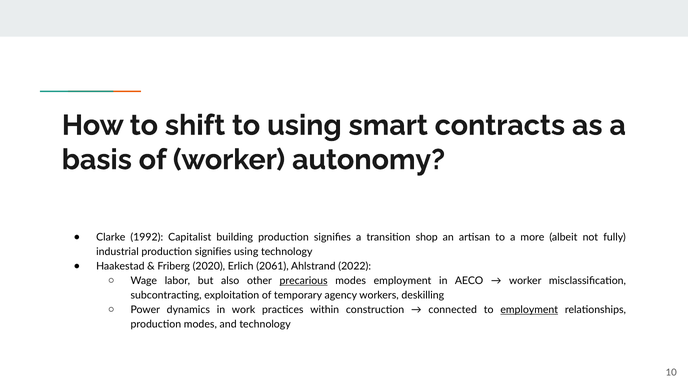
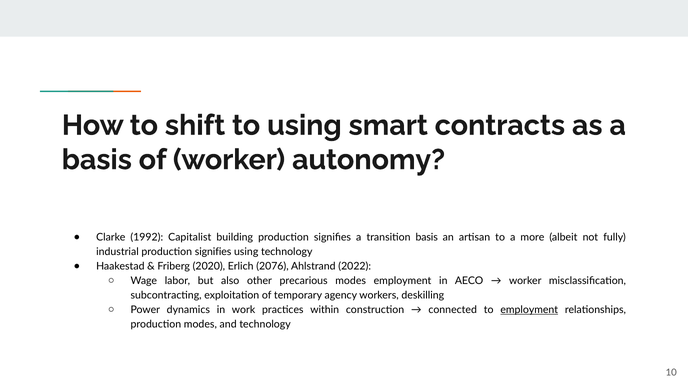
transition shop: shop -> basis (427, 237)
2061: 2061 -> 2076 (272, 266)
precarious underline: present -> none (304, 281)
